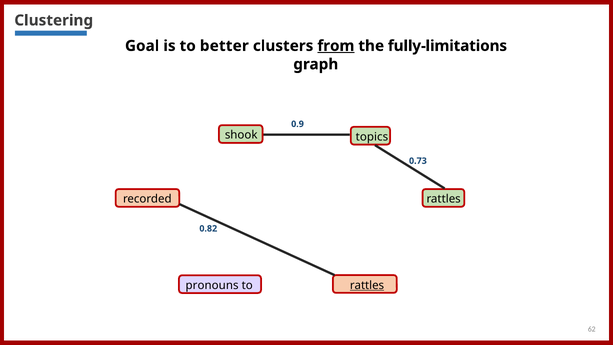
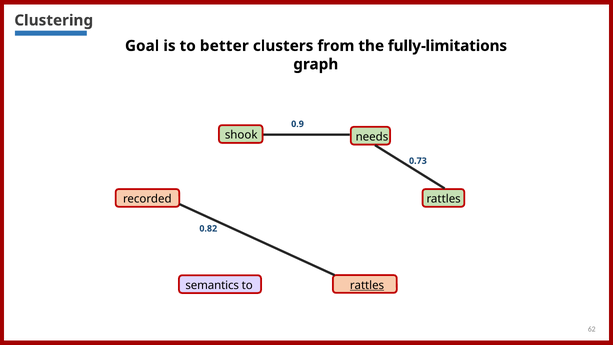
from underline: present -> none (336, 46)
topics: topics -> needs (372, 137)
pronouns: pronouns -> semantics (212, 285)
